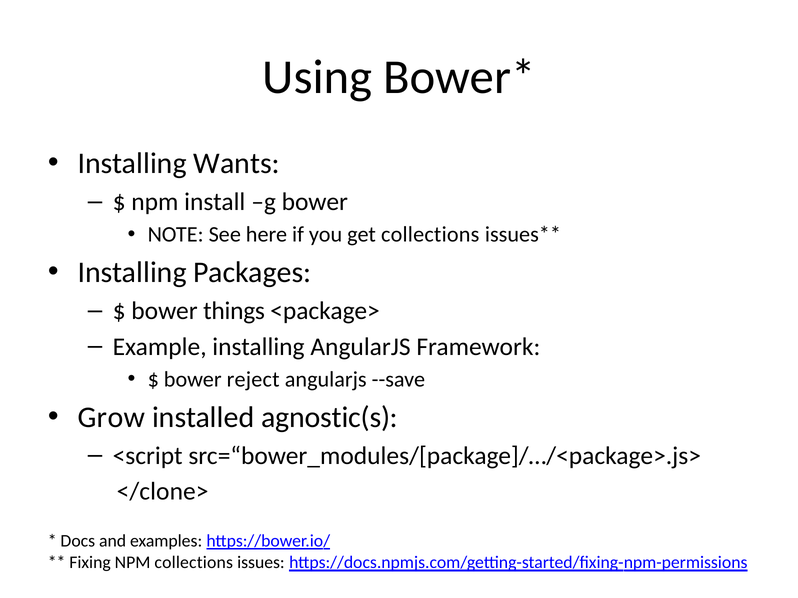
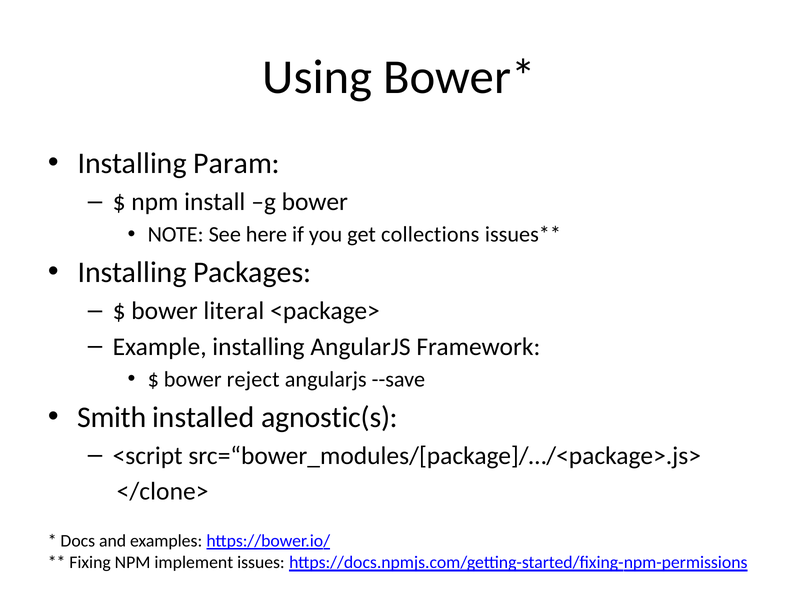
Wants: Wants -> Param (237, 164)
things: things -> literal (234, 311)
Grow: Grow -> Smith (112, 418)
NPM collections: collections -> implement (194, 563)
